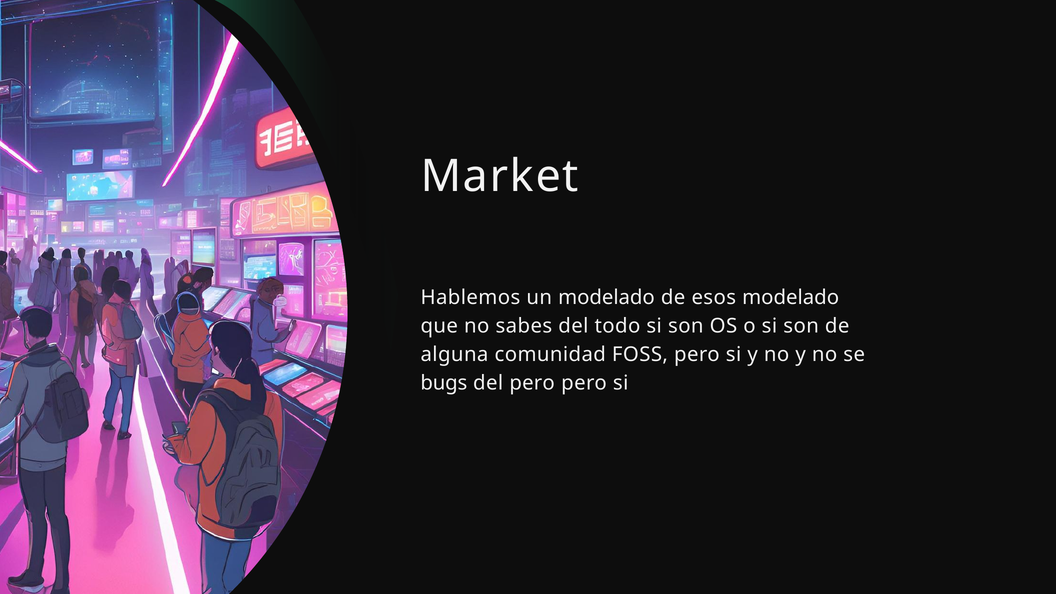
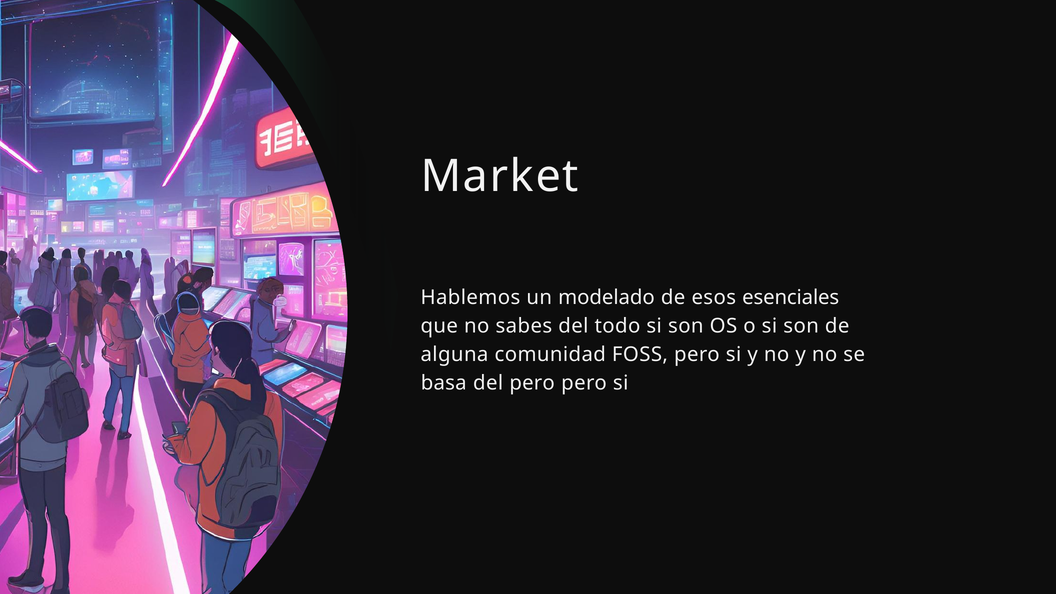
esos modelado: modelado -> esenciales (791, 298)
bugs: bugs -> basa (444, 383)
